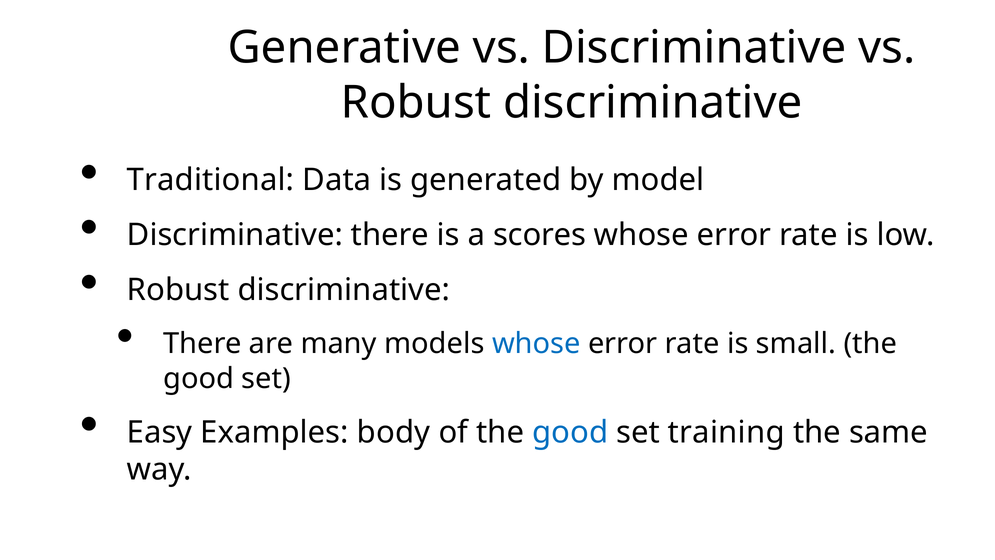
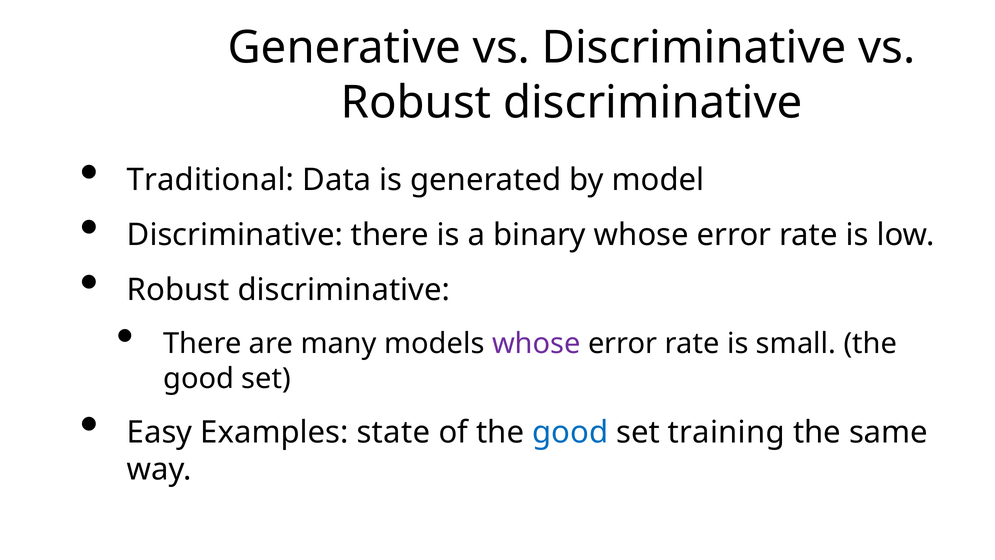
scores: scores -> binary (540, 235)
whose colour: blue -> purple (536, 343)
body: body -> state (393, 432)
